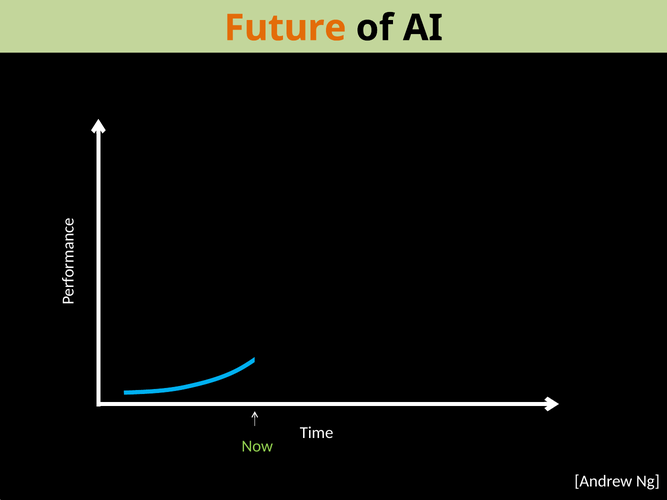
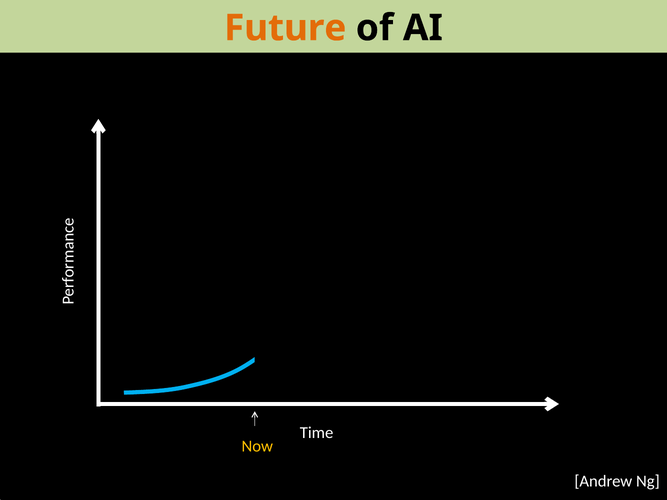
Now colour: light green -> yellow (257, 447)
